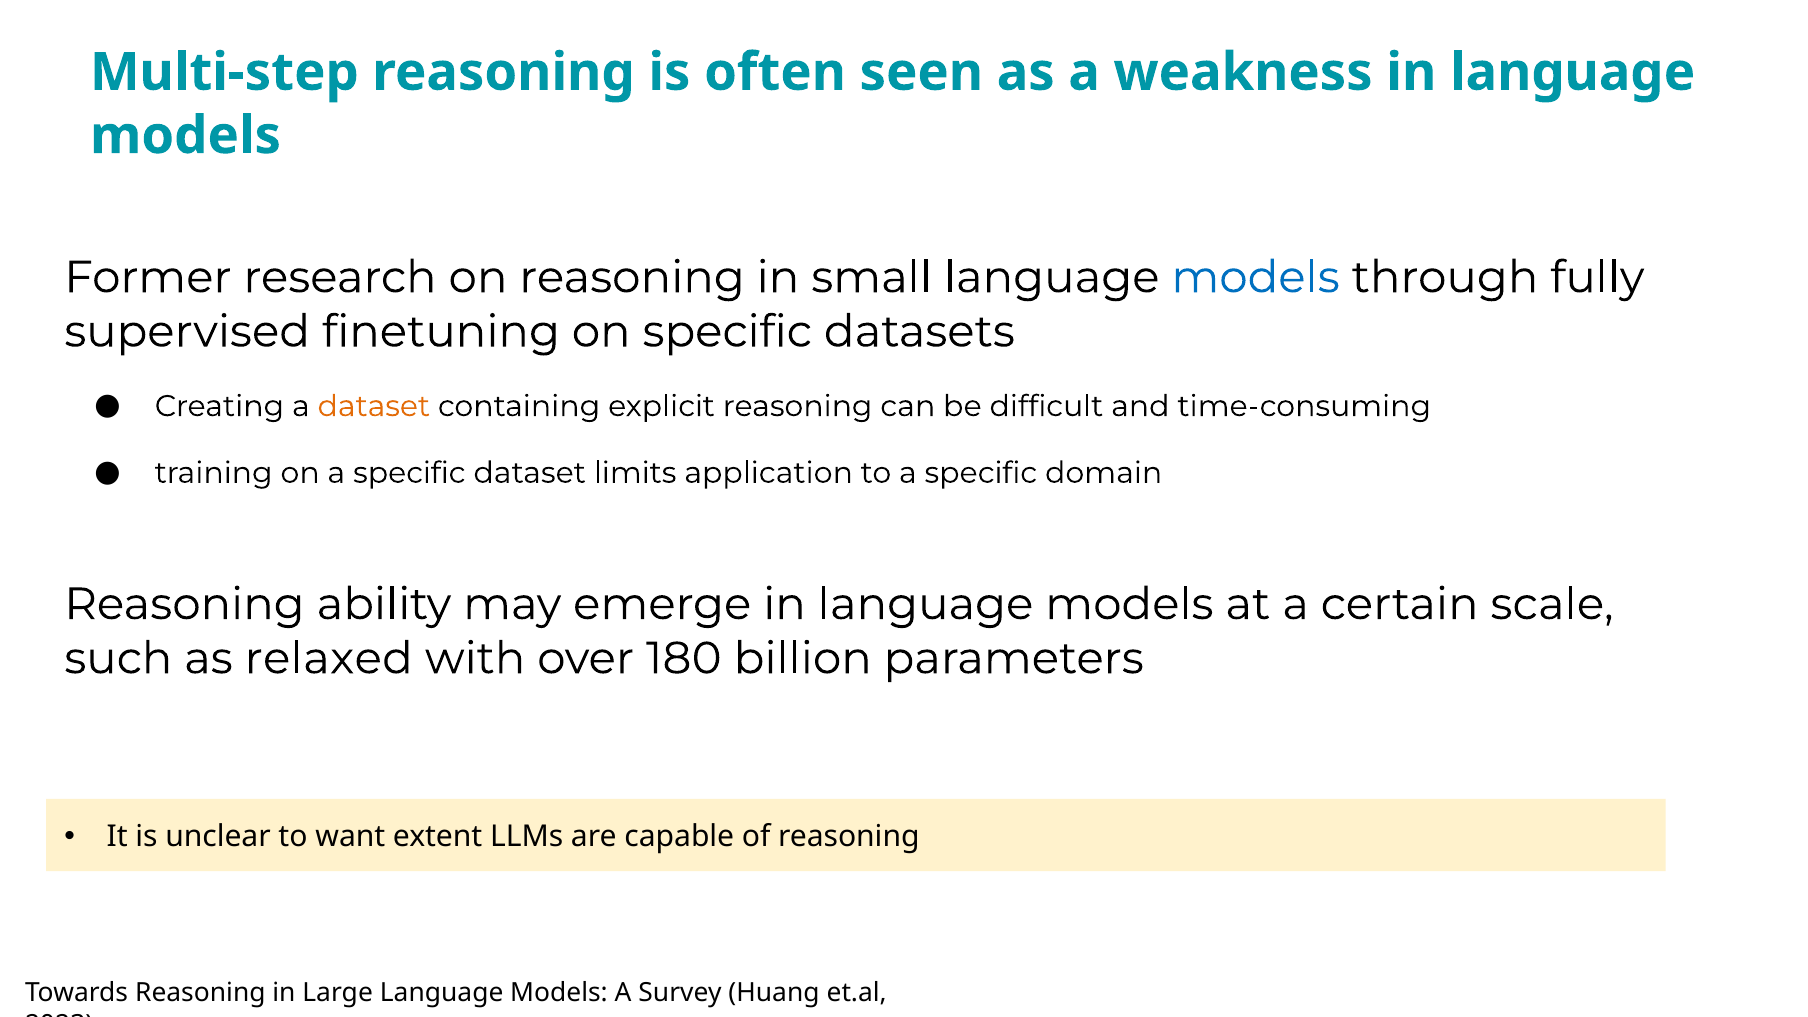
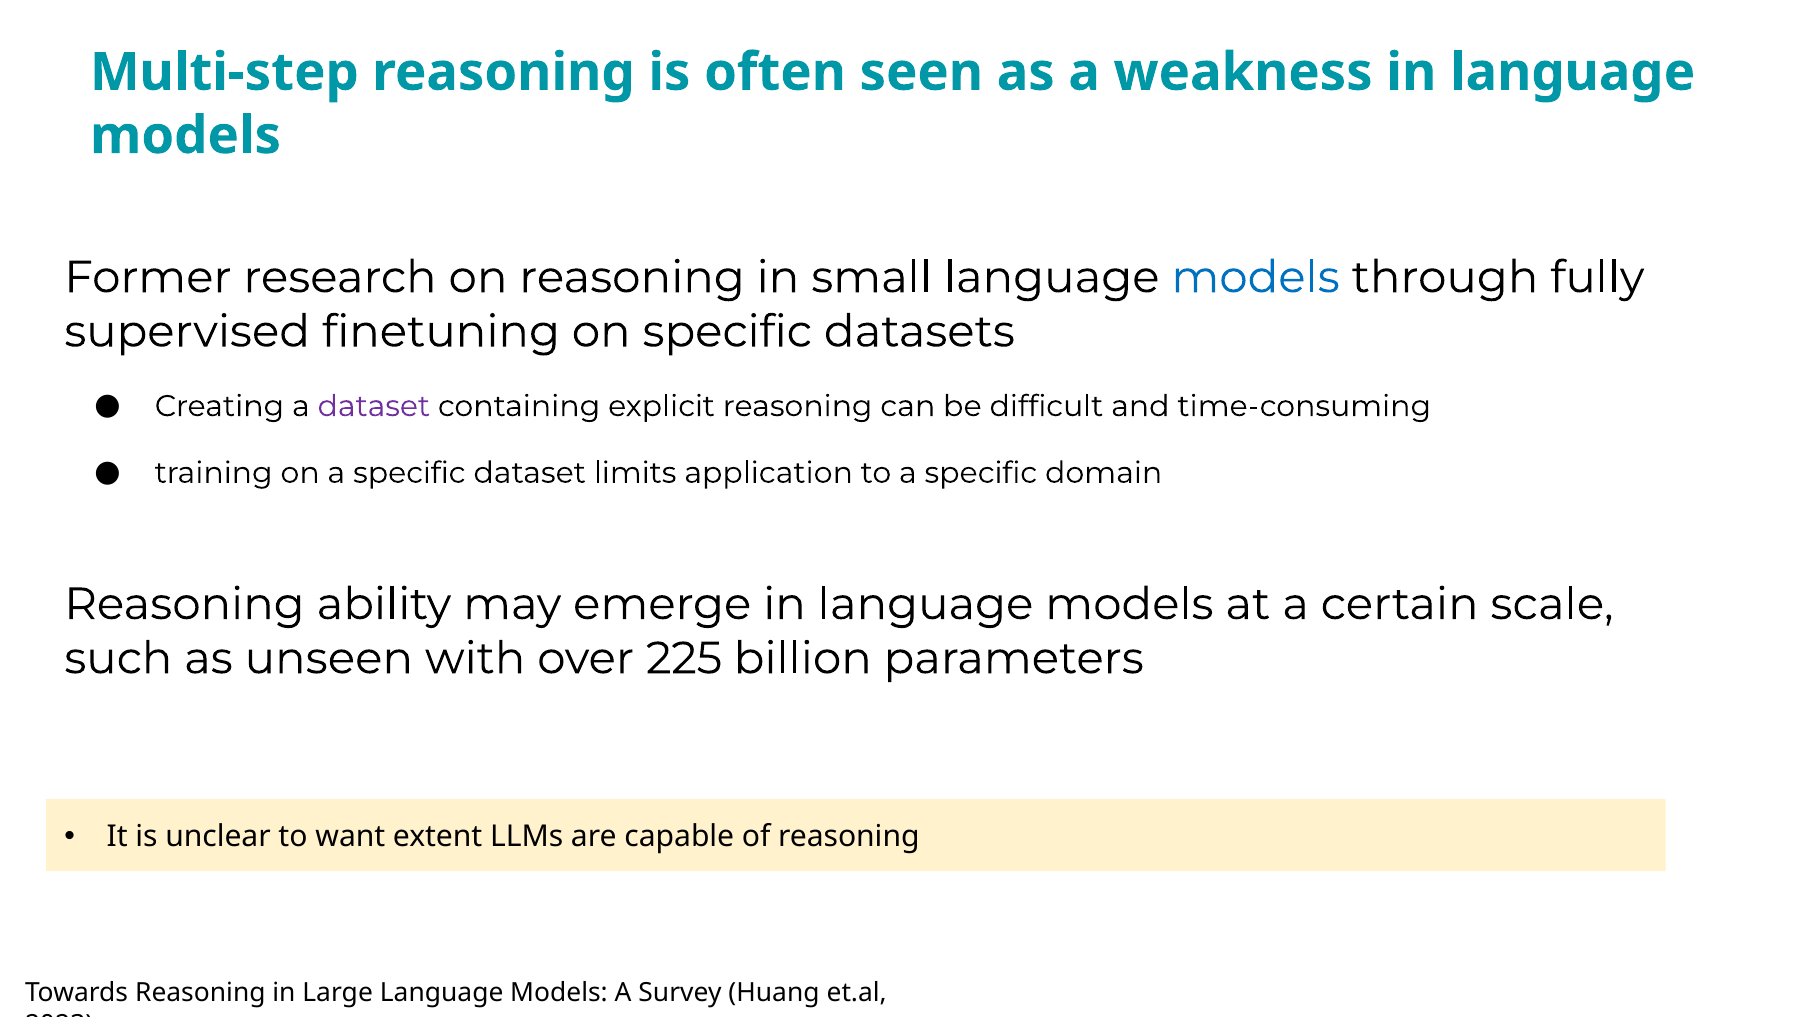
dataset colour: orange -> purple (374, 406)
relaxed: relaxed -> unseen (329, 658)
180: 180 -> 225 (684, 658)
